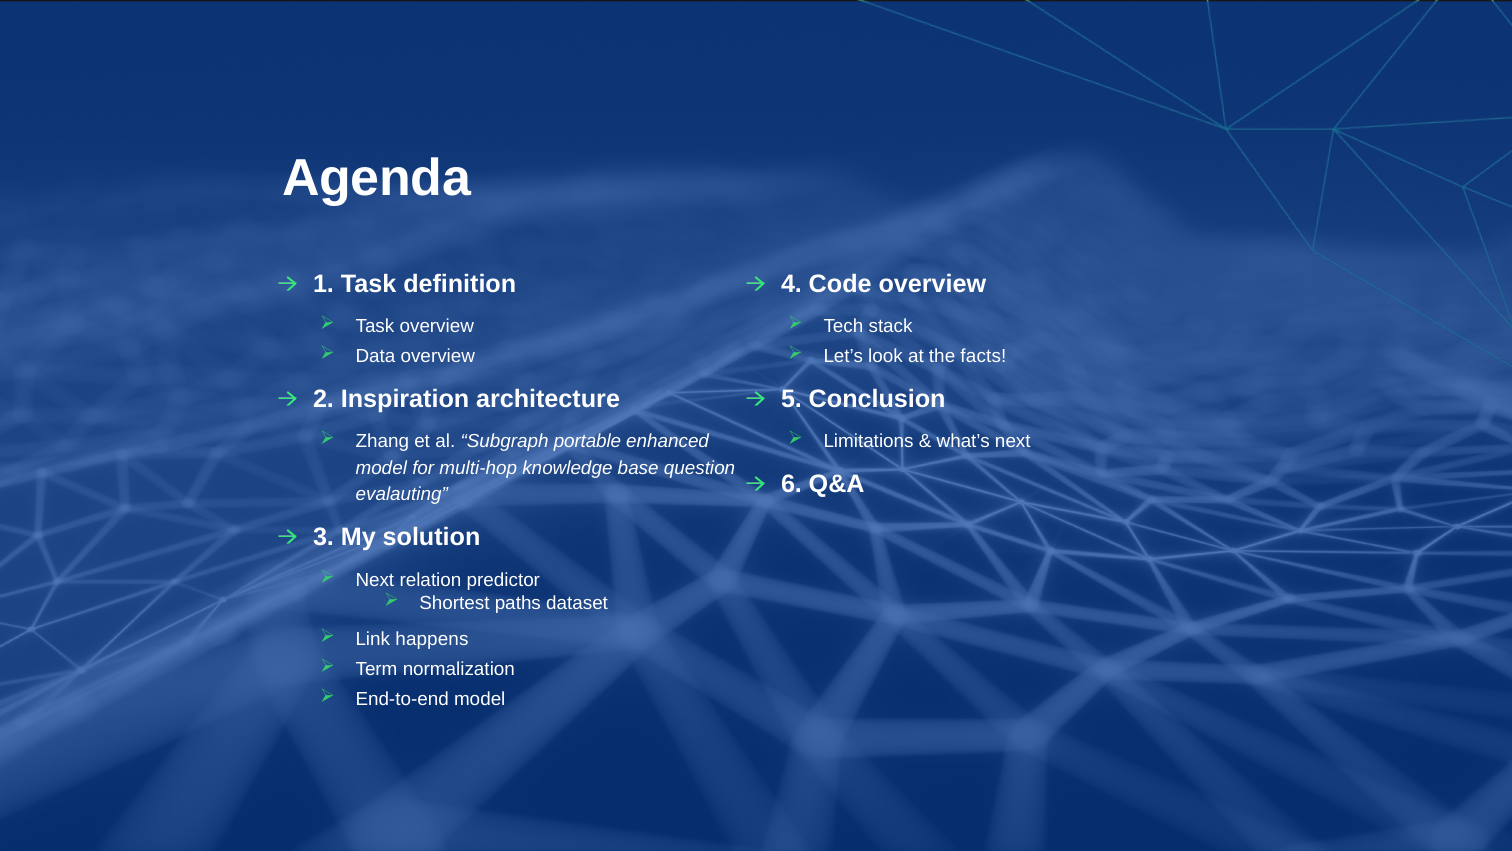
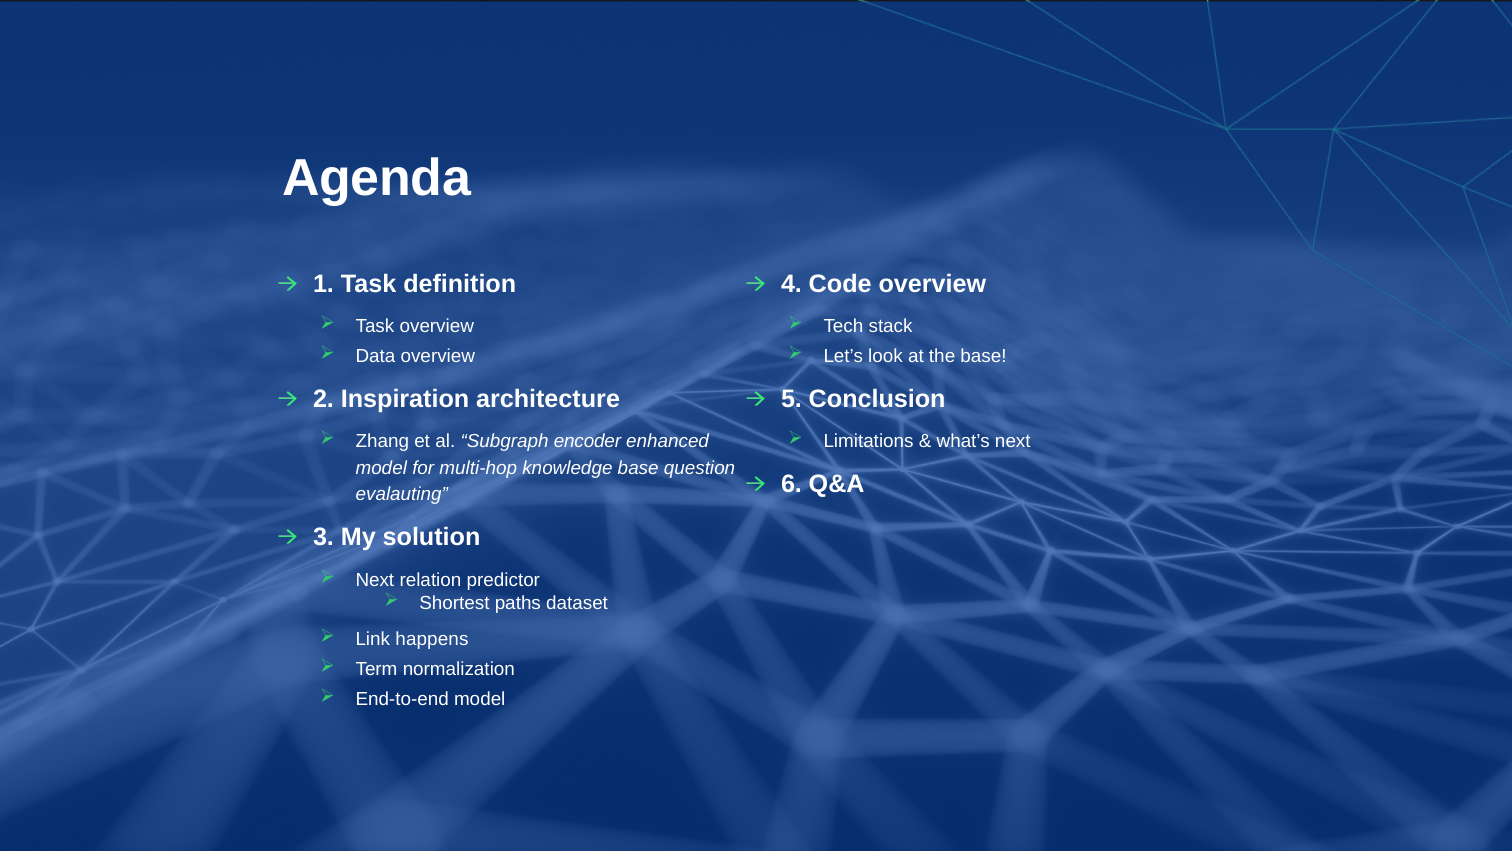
the facts: facts -> base (983, 356)
portable: portable -> encoder (587, 441)
